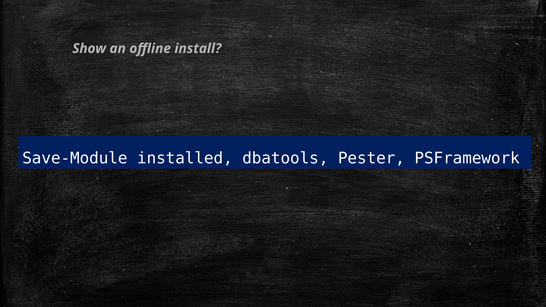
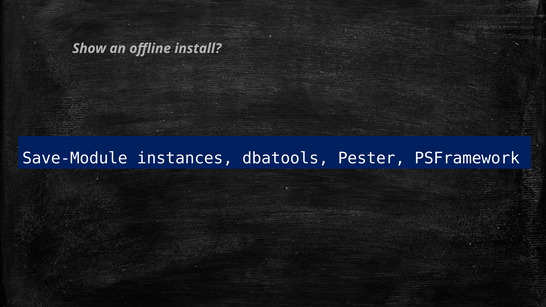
installed: installed -> instances (185, 158)
